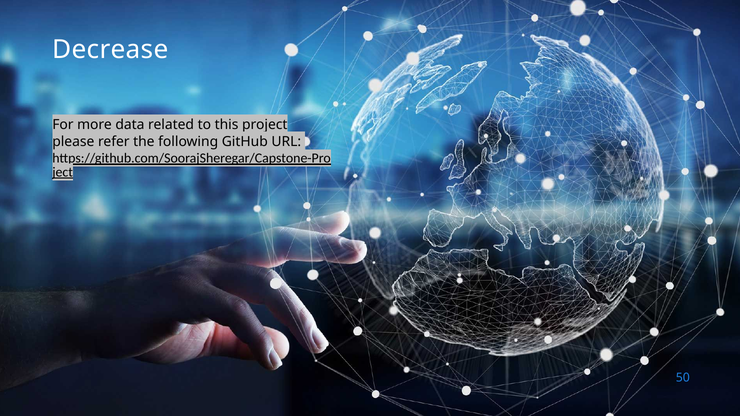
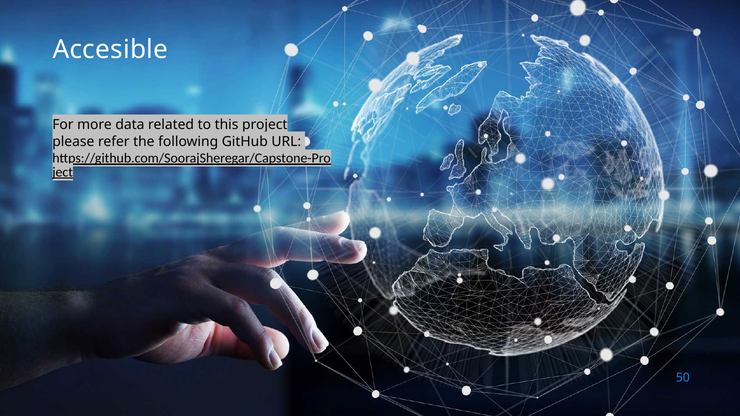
Decrease: Decrease -> Accesible (110, 49)
